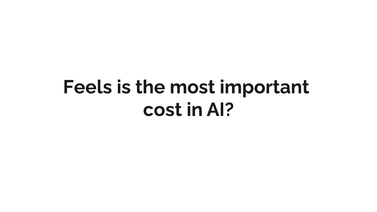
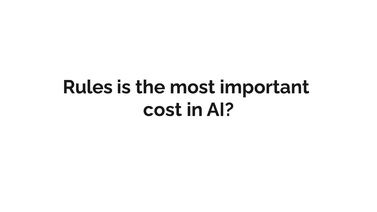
Feels: Feels -> Rules (88, 87)
